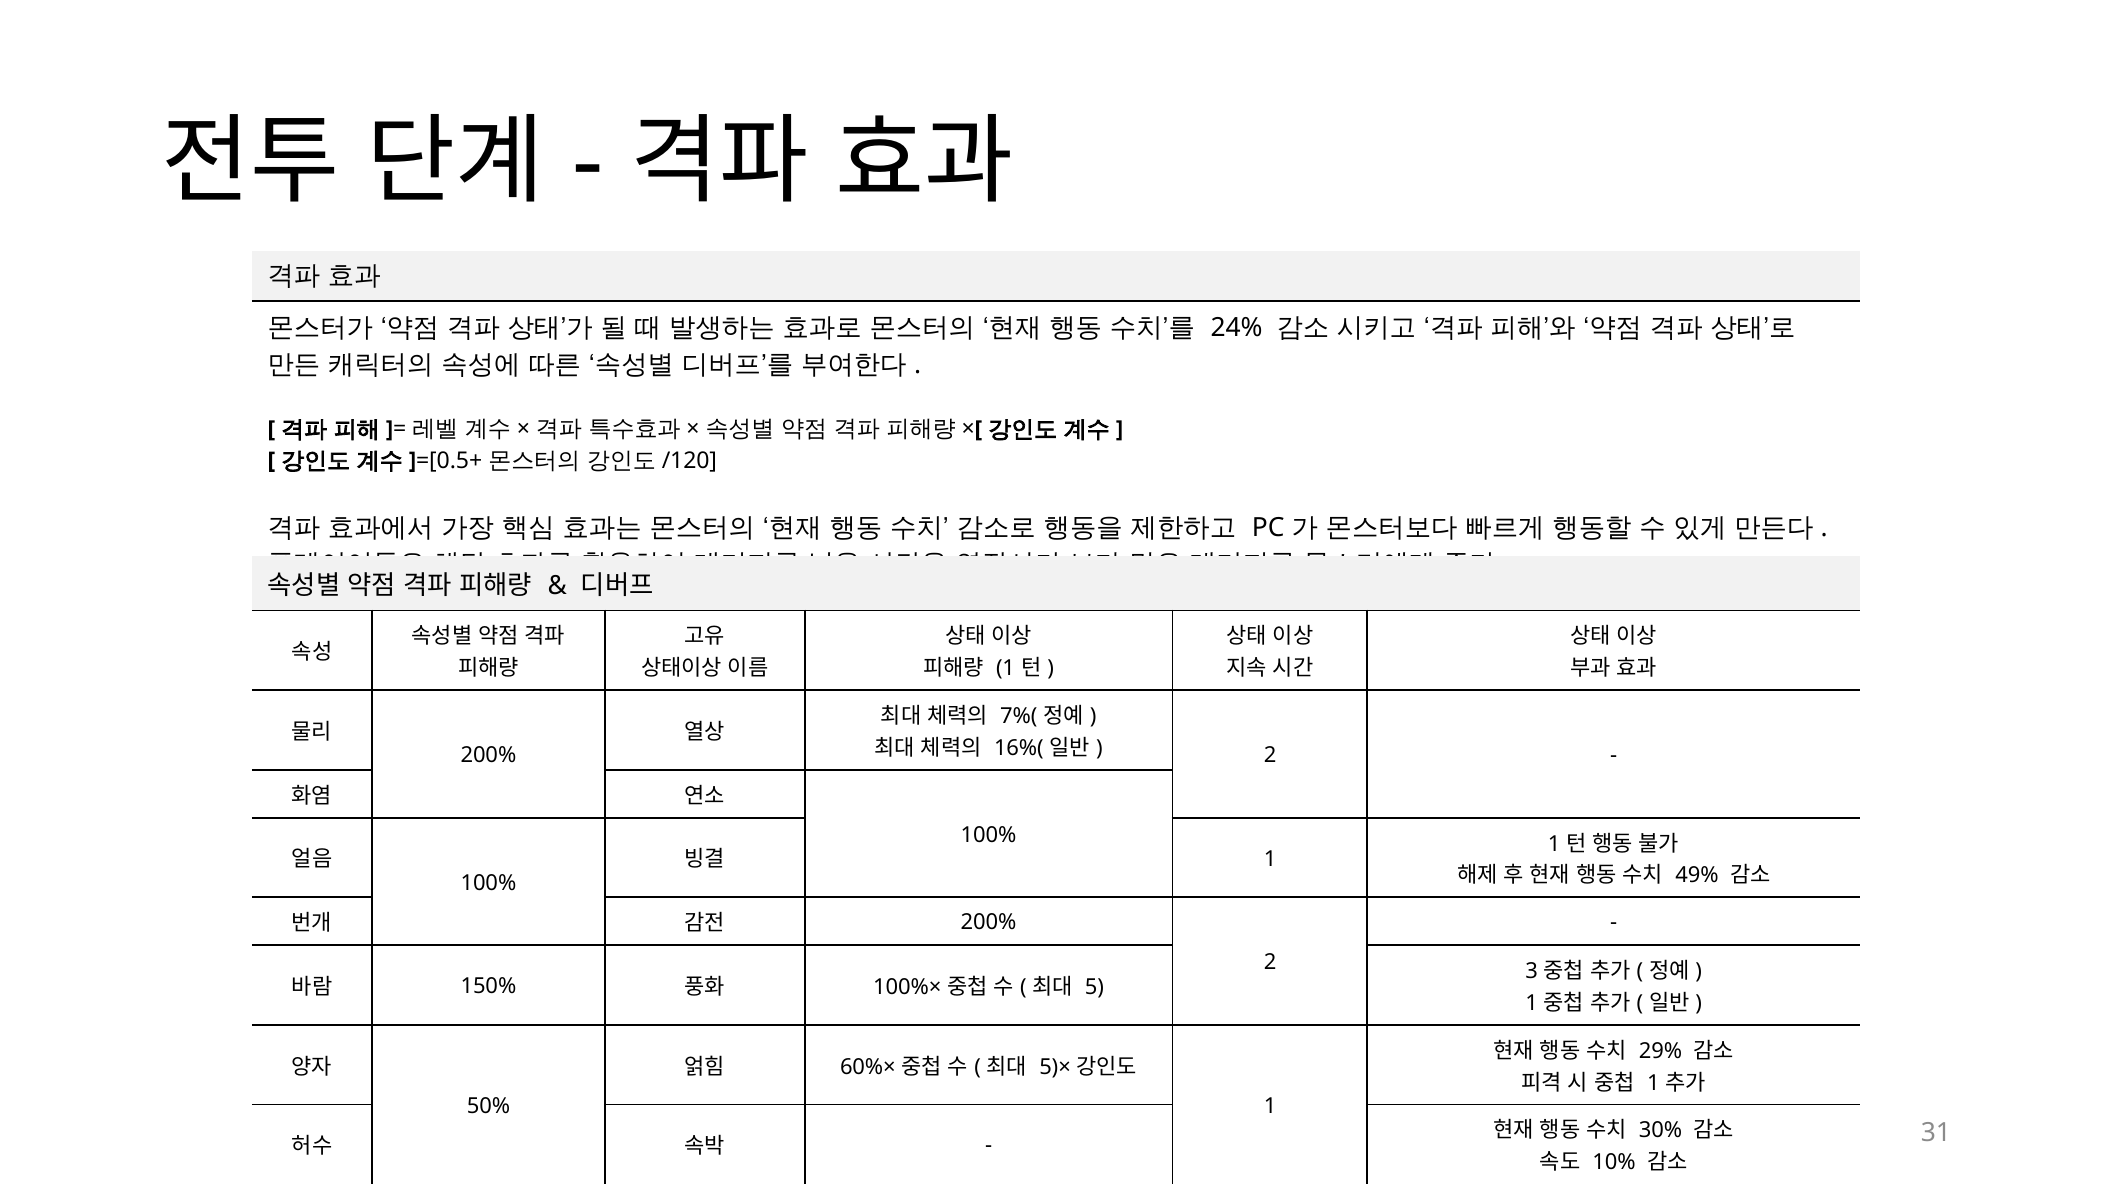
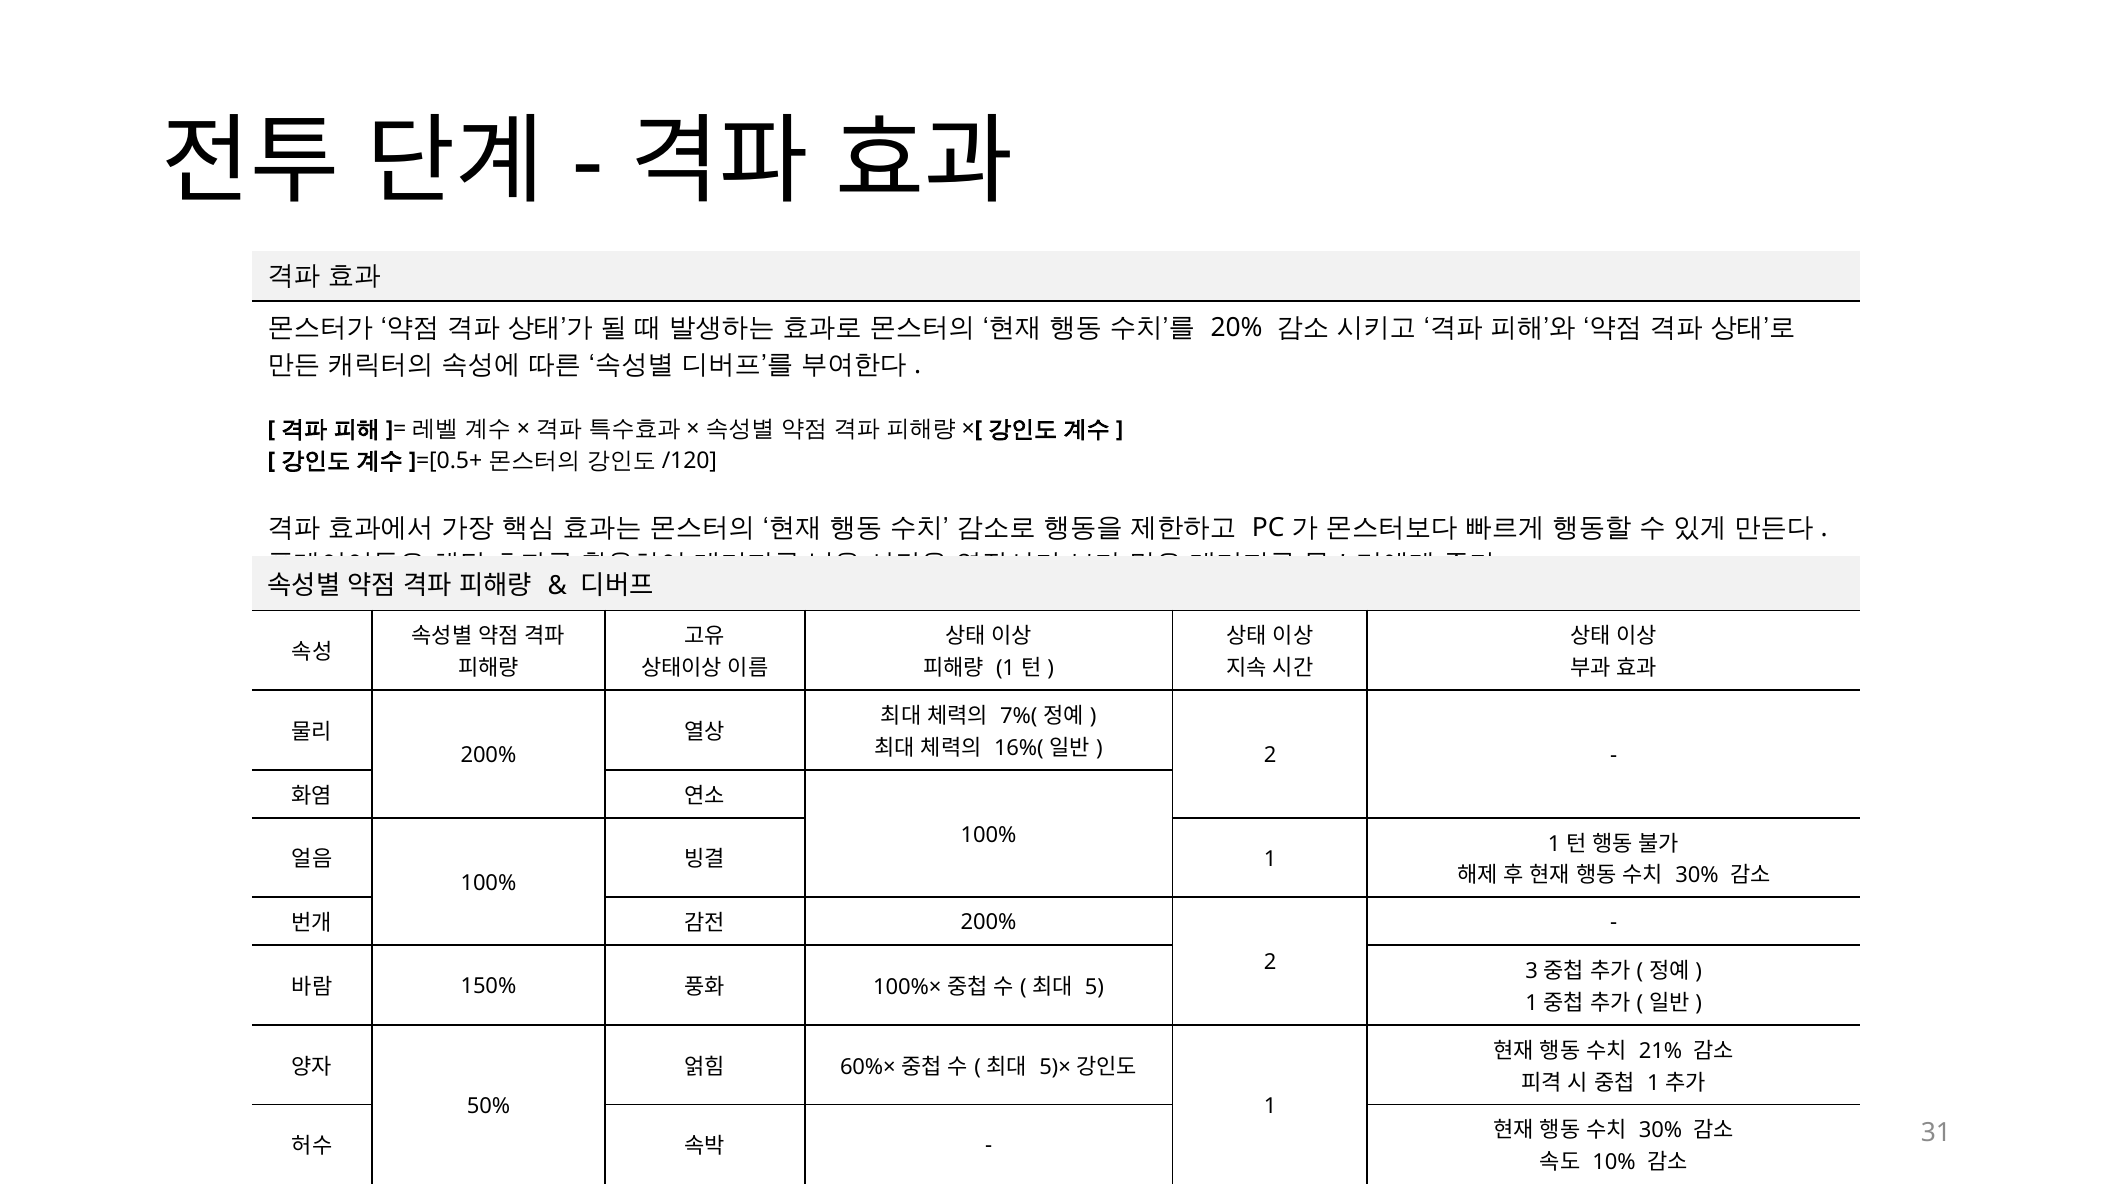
24%: 24% -> 20% (1237, 328)
49%: 49% -> 30% (1697, 876)
29%: 29% -> 21% (1661, 1051)
